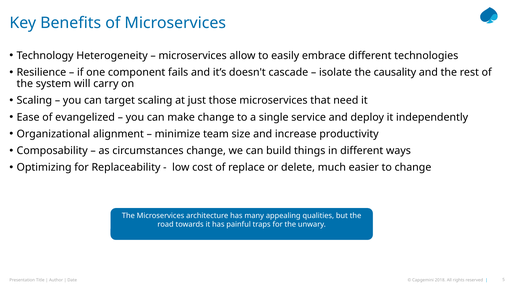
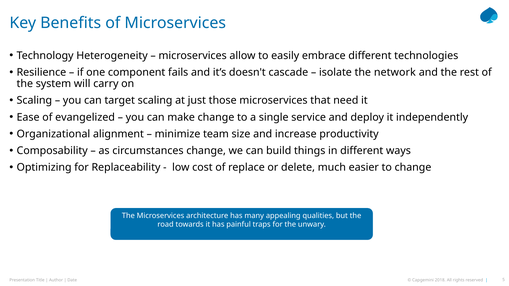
causality: causality -> network (395, 72)
